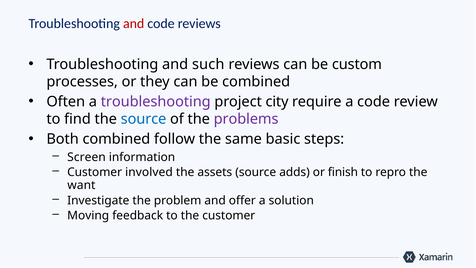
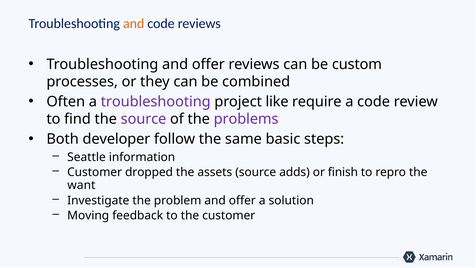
and colour: red -> orange (134, 23)
Troubleshooting and such: such -> offer (208, 64)
city: city -> like (277, 102)
source colour: blue -> purple (144, 119)
Both combined: combined -> developer (116, 139)
Screen: Screen -> Seattle (86, 157)
involved: involved -> dropped (149, 172)
